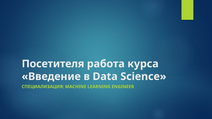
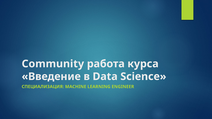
Посетителя: Посетителя -> Community (53, 64)
